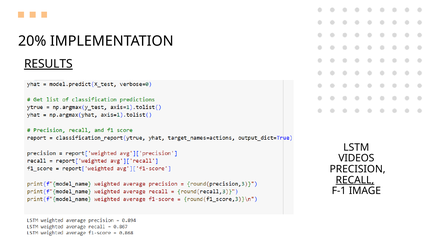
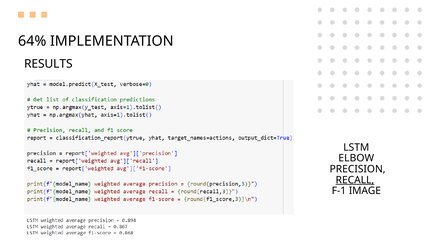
20%: 20% -> 64% (32, 41)
RESULTS underline: present -> none (48, 64)
VIDEOS: VIDEOS -> ELBOW (356, 158)
